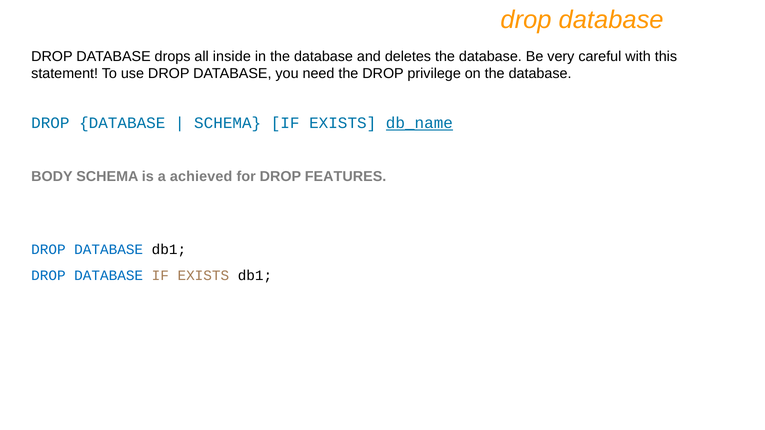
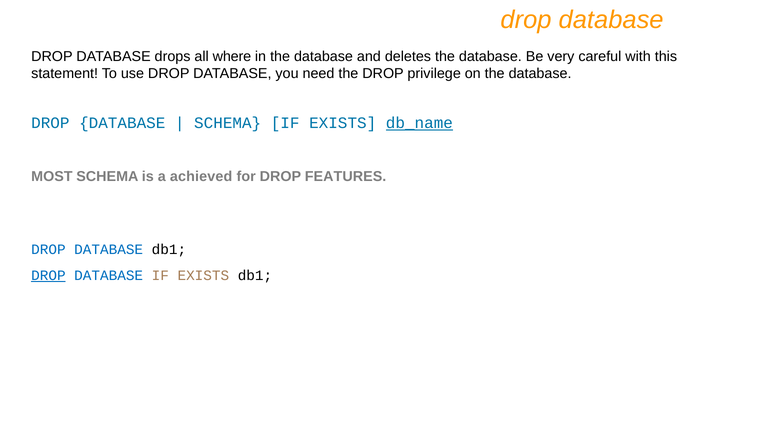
inside: inside -> where (232, 57)
BODY: BODY -> MOST (52, 177)
DROP underline: none -> present (48, 276)
